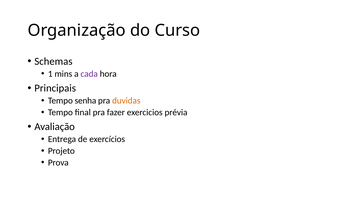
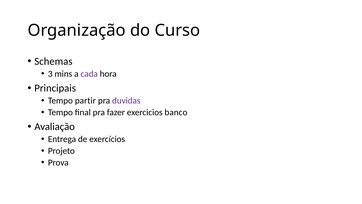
1: 1 -> 3 (50, 74)
senha: senha -> partir (85, 101)
duvidas colour: orange -> purple (126, 101)
prévia: prévia -> banco (176, 112)
